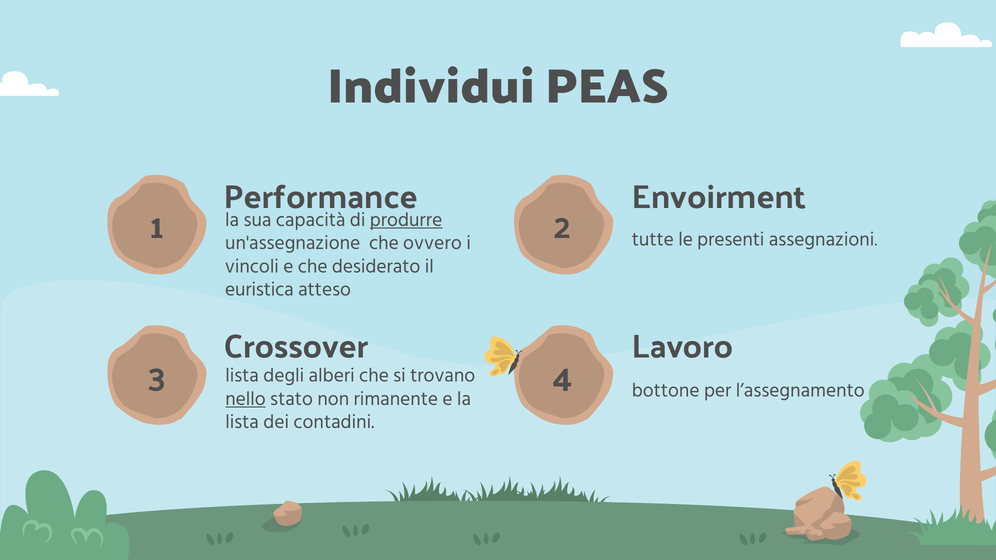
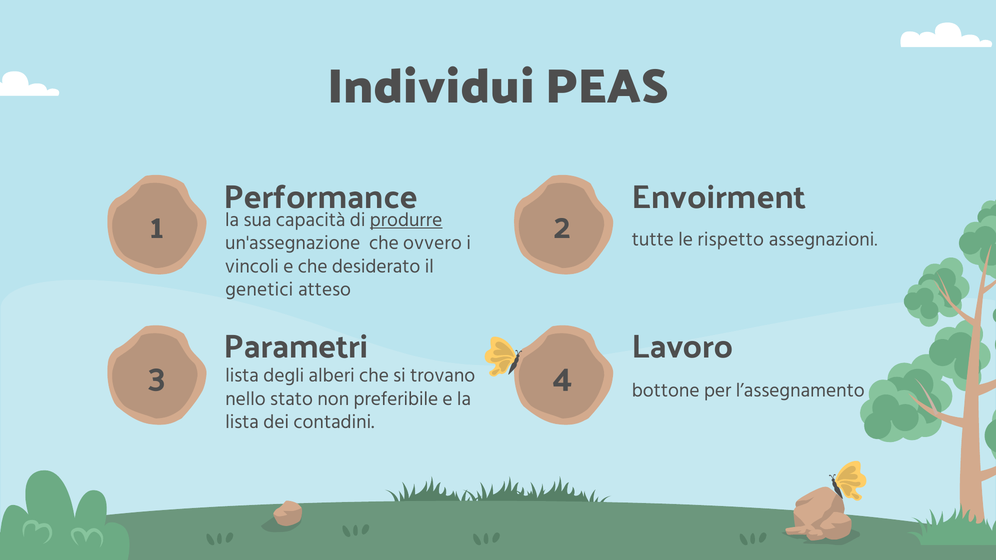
presenti: presenti -> rispetto (731, 240)
euristica: euristica -> genetici (259, 290)
Crossover: Crossover -> Parametri (296, 347)
nello underline: present -> none (246, 399)
rimanente: rimanente -> preferibile (396, 399)
